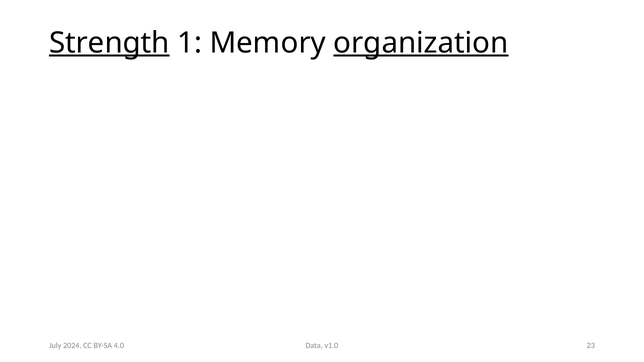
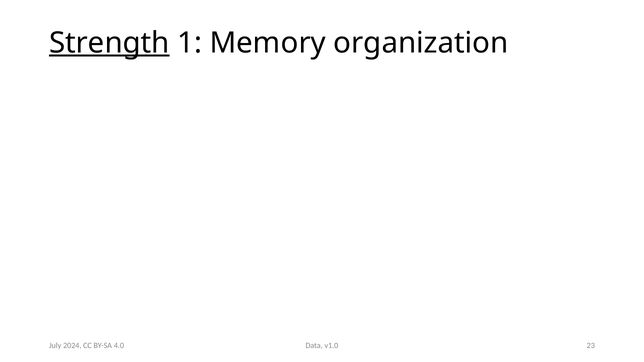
organization underline: present -> none (421, 43)
